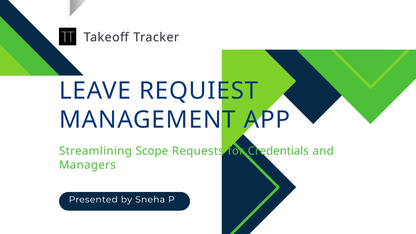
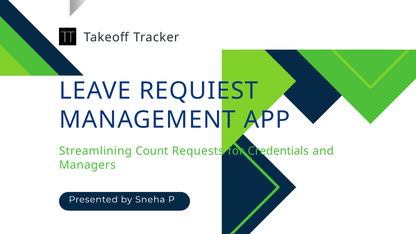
Scope: Scope -> Count (152, 151)
